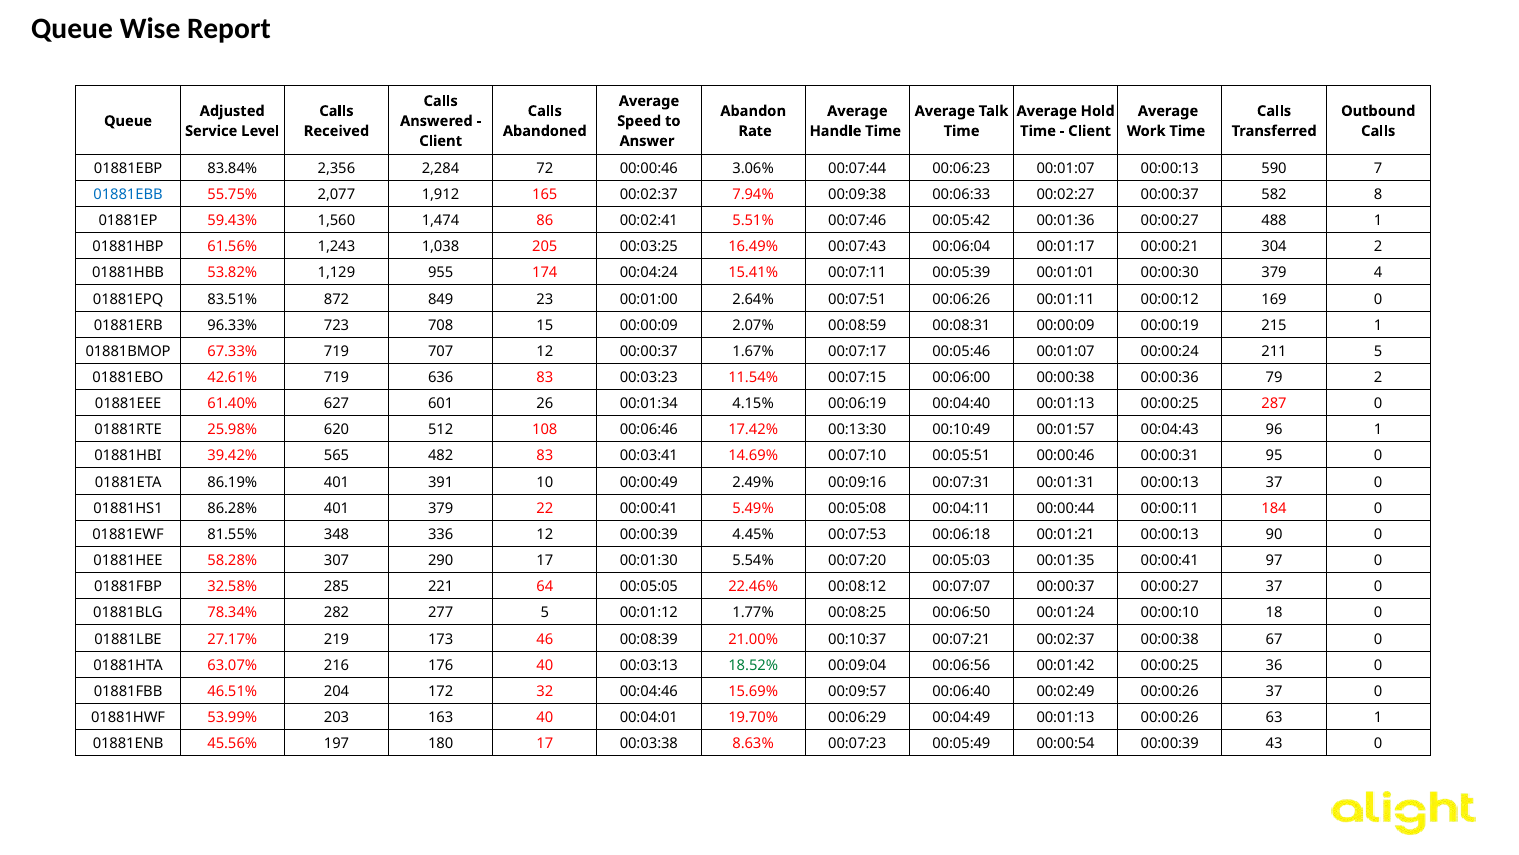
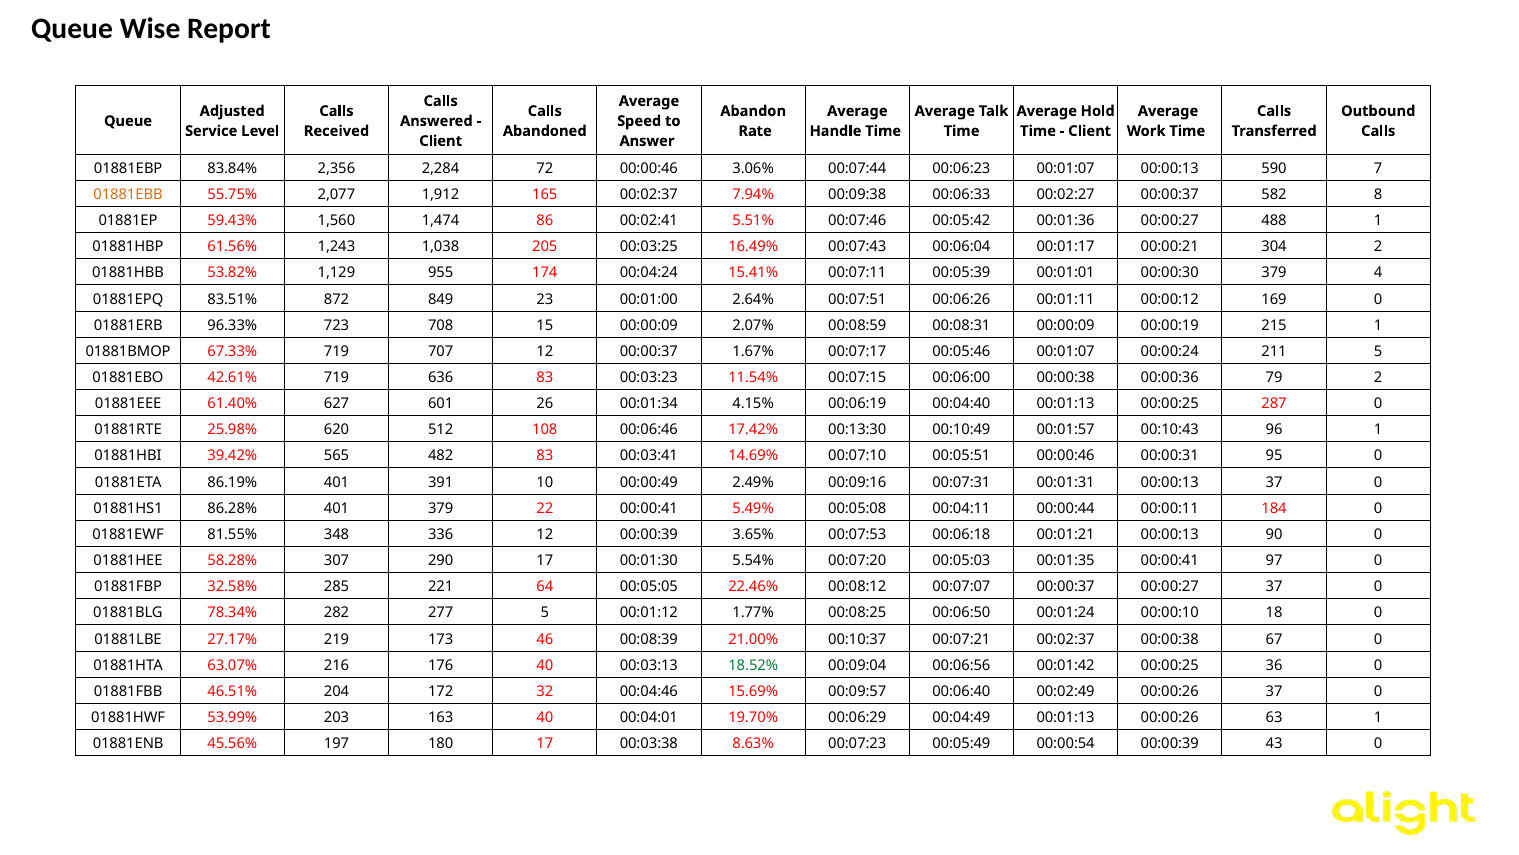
01881EBB colour: blue -> orange (128, 194)
00:04:43: 00:04:43 -> 00:10:43 (1170, 430)
4.45%: 4.45% -> 3.65% (753, 534)
